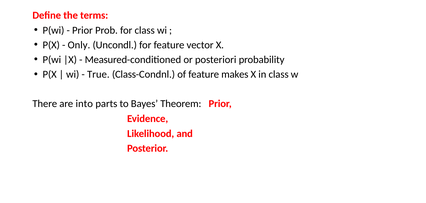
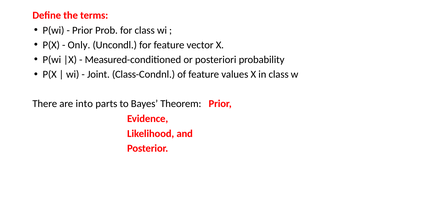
True: True -> Joint (98, 74)
makes: makes -> values (235, 74)
